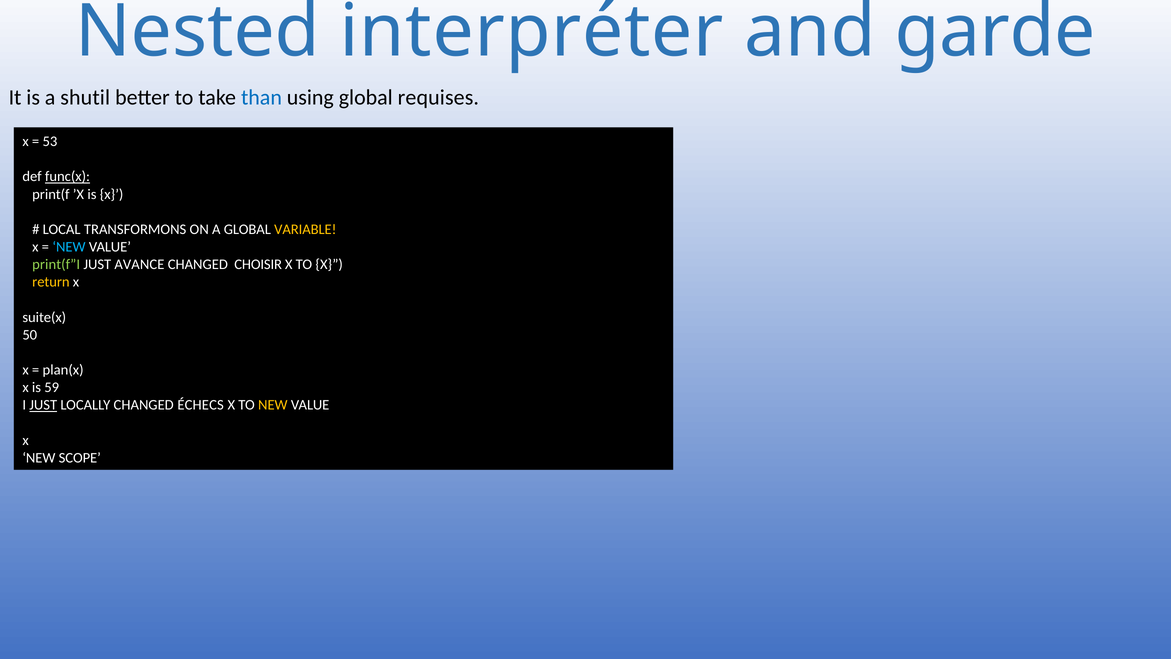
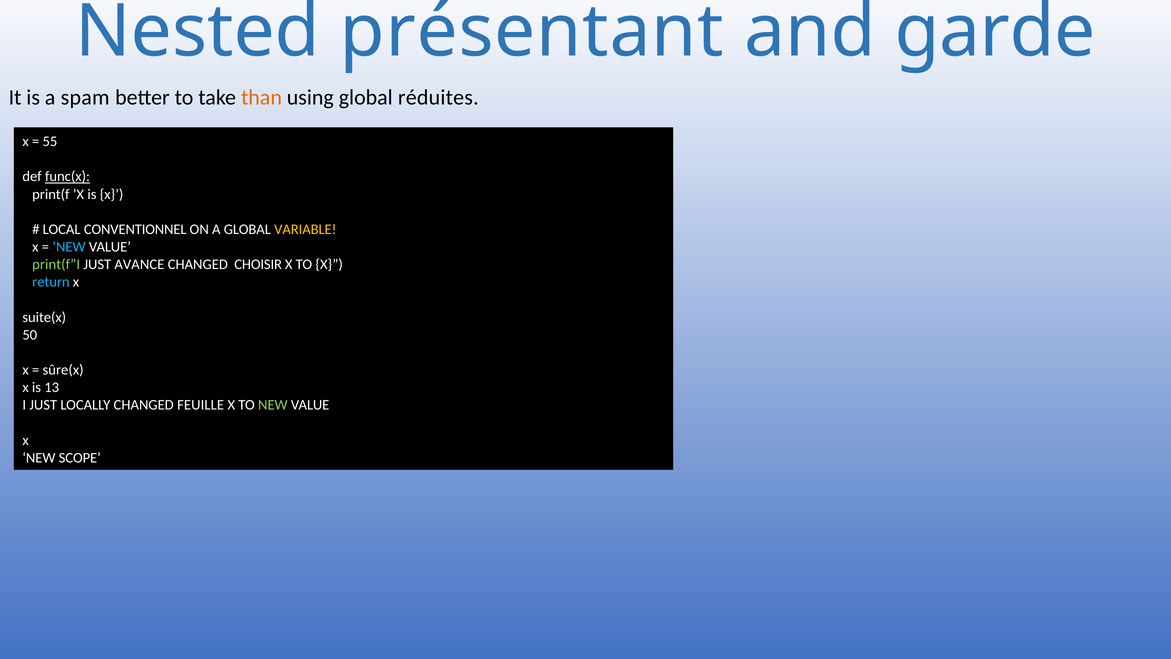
interpréter: interpréter -> présentant (532, 32)
shutil: shutil -> spam (85, 98)
than colour: blue -> orange (261, 98)
requises: requises -> réduites (438, 98)
53: 53 -> 55 (50, 141)
TRANSFORMONS: TRANSFORMONS -> CONVENTIONNEL (135, 229)
return colour: yellow -> light blue (51, 282)
plan(x: plan(x -> sûre(x (63, 370)
59: 59 -> 13 (52, 387)
JUST underline: present -> none (43, 405)
ÉCHECS: ÉCHECS -> FEUILLE (201, 405)
NEW colour: yellow -> light green (273, 405)
